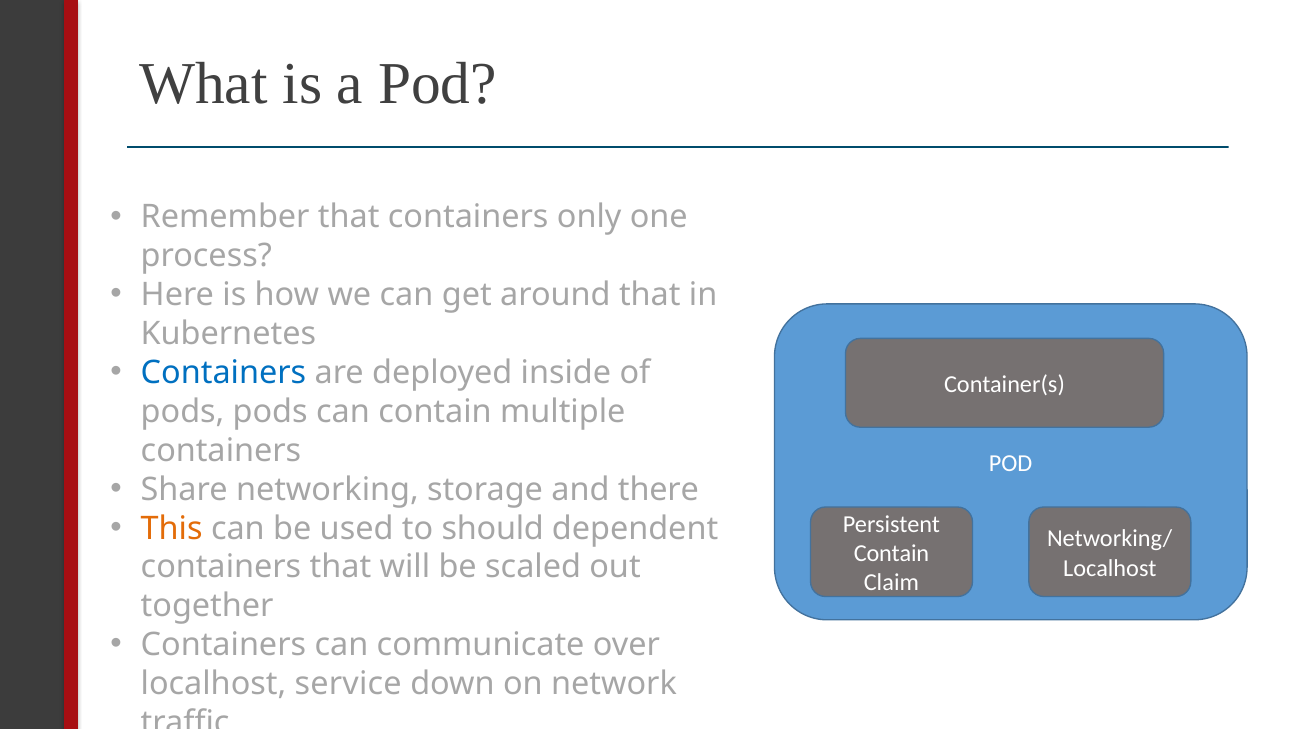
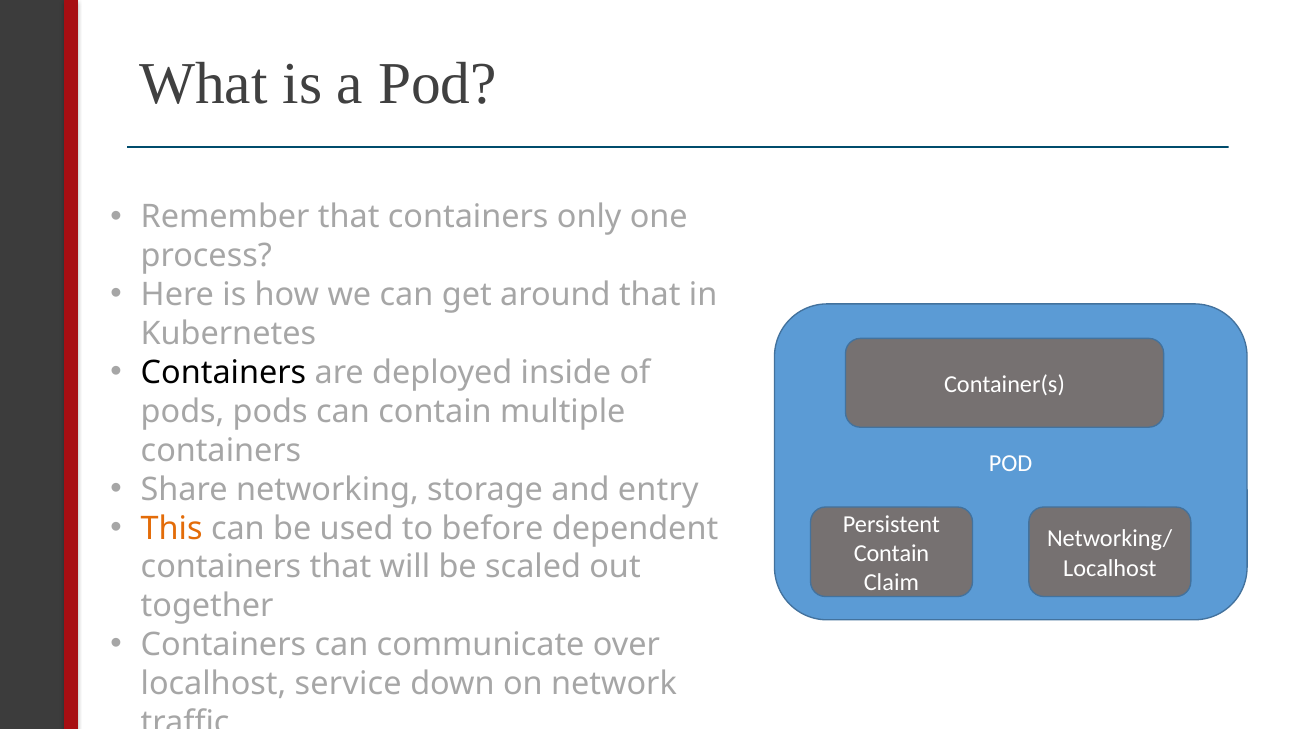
Containers colour: blue -> black (223, 373)
there: there -> entry (658, 489)
should: should -> before (493, 528)
